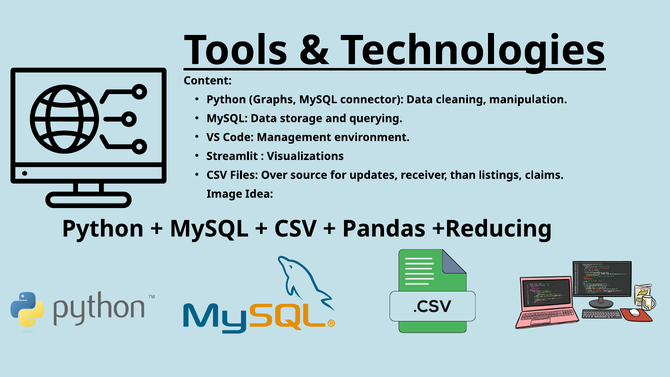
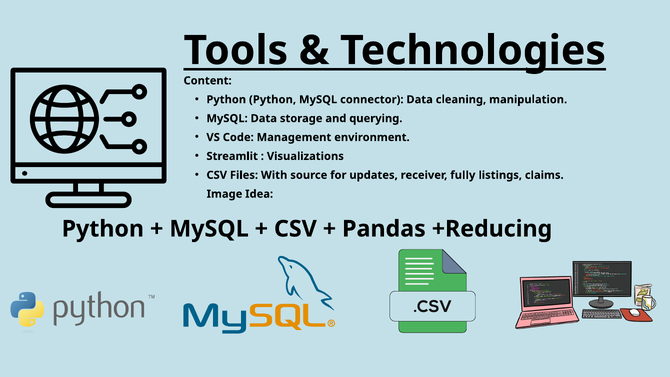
Python Graphs: Graphs -> Python (273, 100)
Over: Over -> With (274, 175)
than: than -> fully (463, 175)
